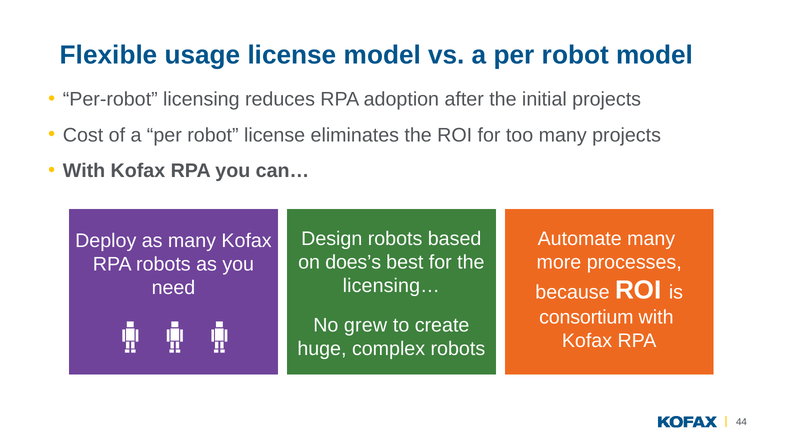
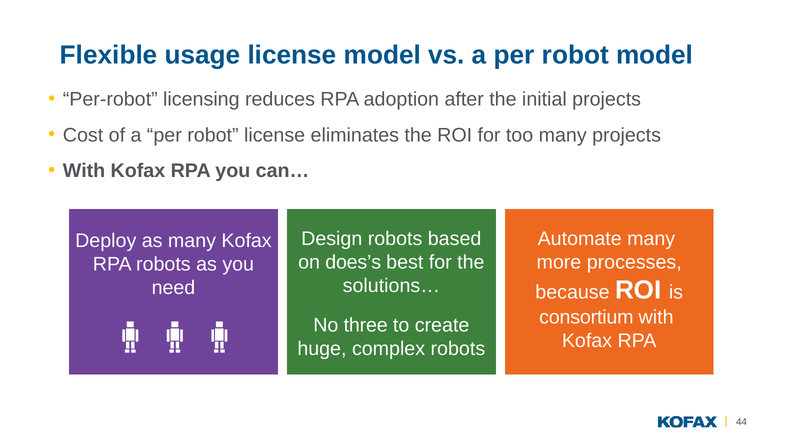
licensing…: licensing… -> solutions… (391, 286)
grew: grew -> three (366, 325)
